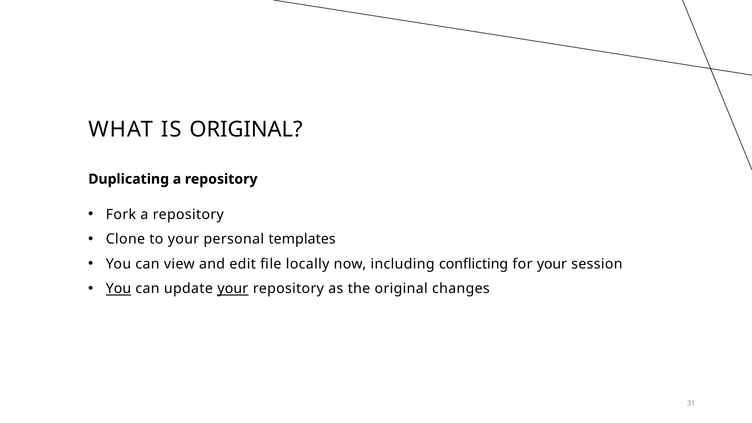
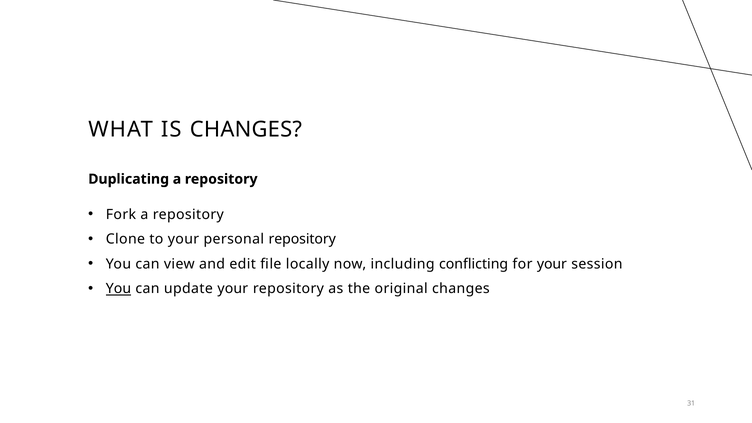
IS ORIGINAL: ORIGINAL -> CHANGES (246, 130)
personal templates: templates -> repository (302, 239)
your underline: present -> none (233, 289)
